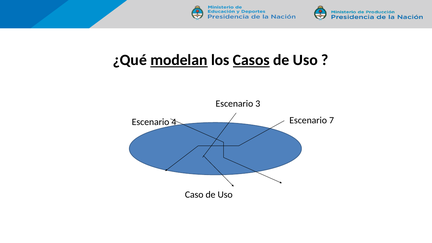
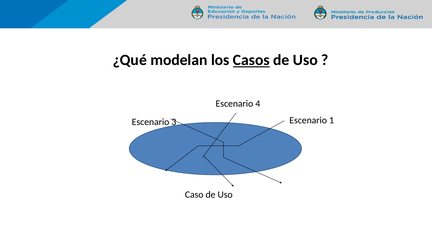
modelan underline: present -> none (179, 60)
3: 3 -> 4 (258, 104)
7: 7 -> 1 (332, 120)
4: 4 -> 3 (174, 122)
